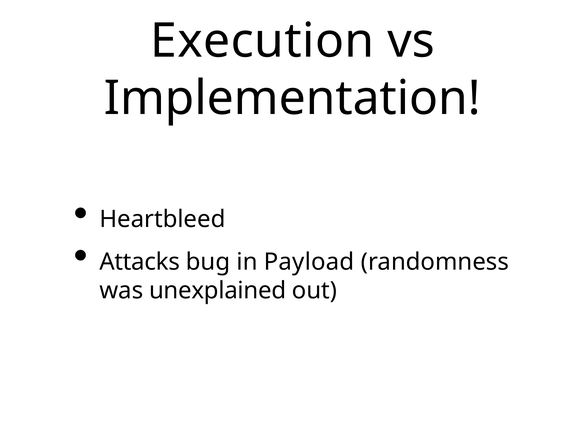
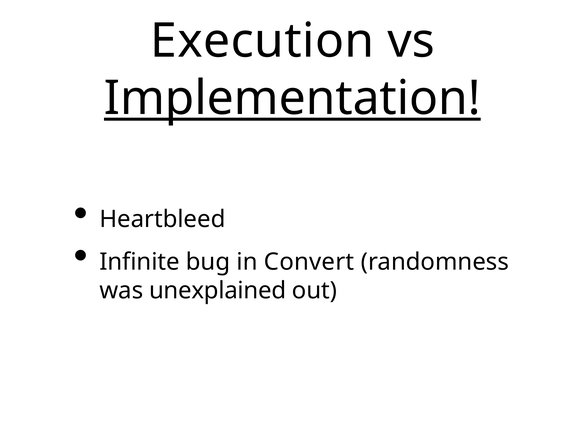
Implementation underline: none -> present (292, 98)
Attacks: Attacks -> Infinite (140, 262)
Payload: Payload -> Convert (309, 262)
